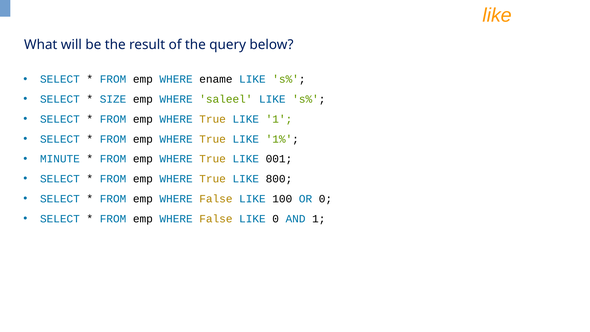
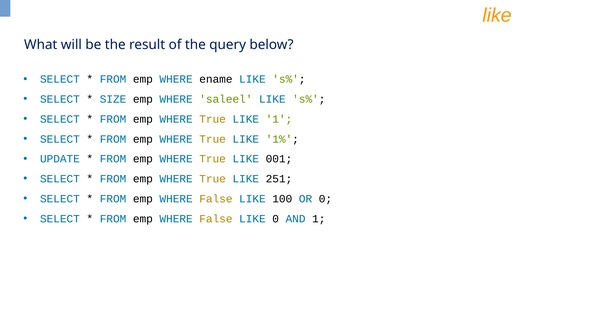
MINUTE: MINUTE -> UPDATE (60, 159)
800: 800 -> 251 (279, 179)
